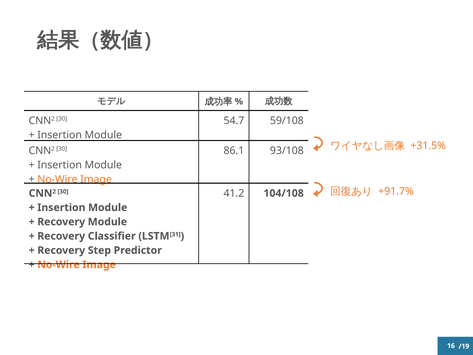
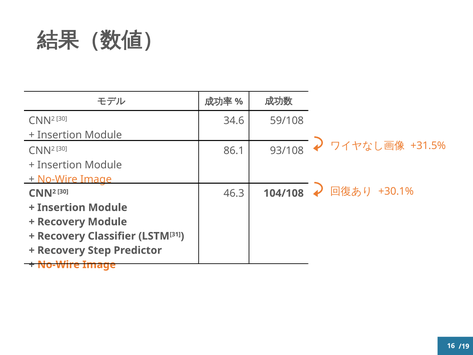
54.7: 54.7 -> 34.6 (234, 121)
41.2: 41.2 -> 46.3 (234, 193)
+91.7%: +91.7% -> +30.1% (396, 191)
